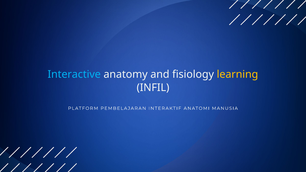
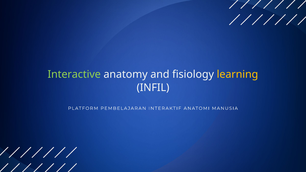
Interactive colour: light blue -> light green (74, 74)
